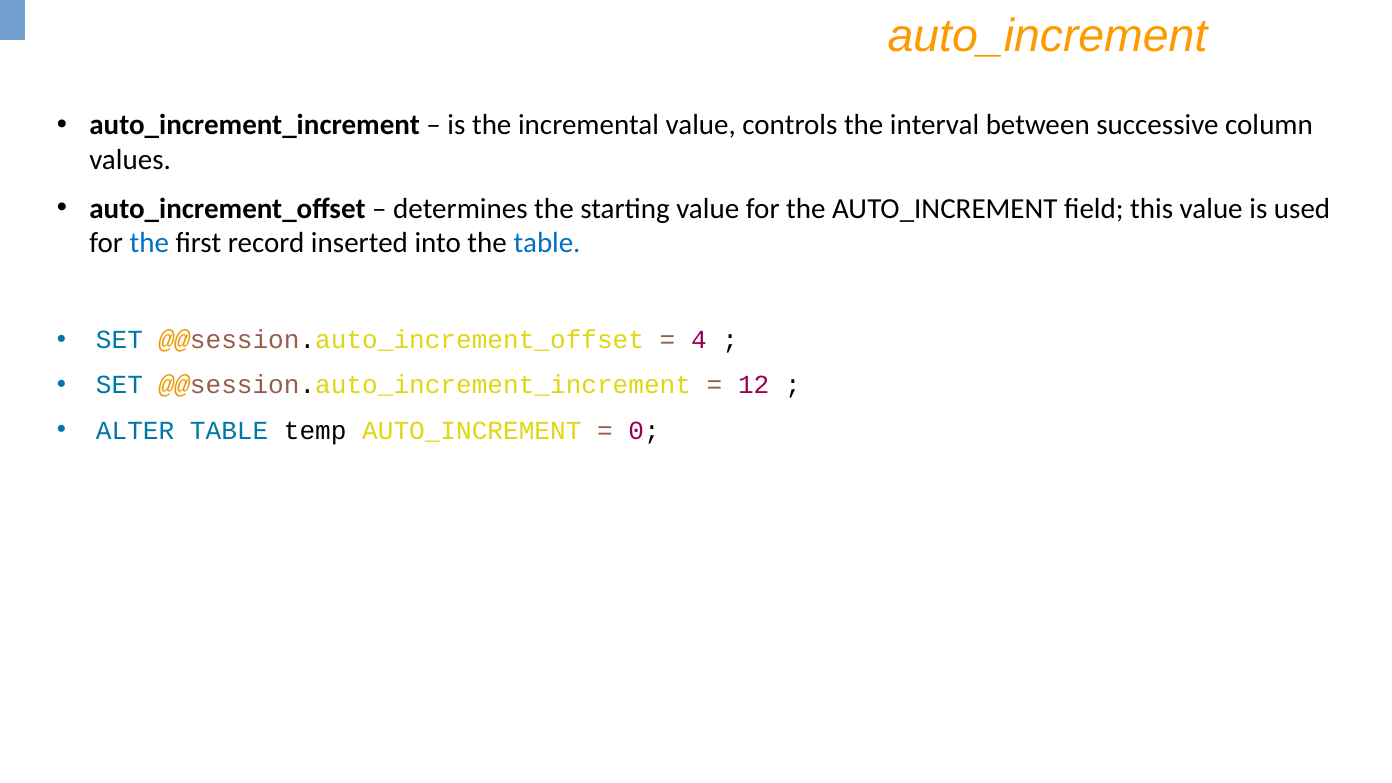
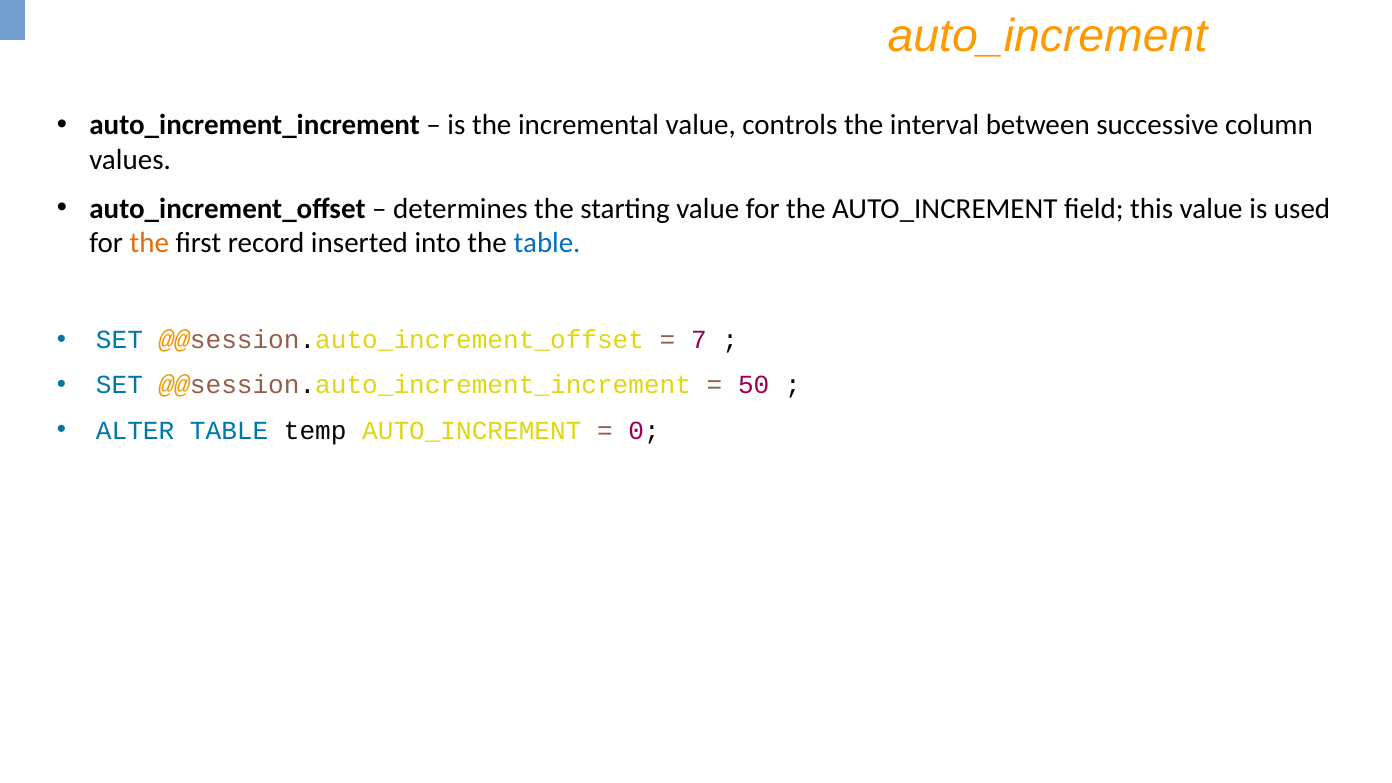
the colour: blue -> orange (149, 243)
4: 4 -> 7 (699, 340)
12: 12 -> 50 (754, 385)
